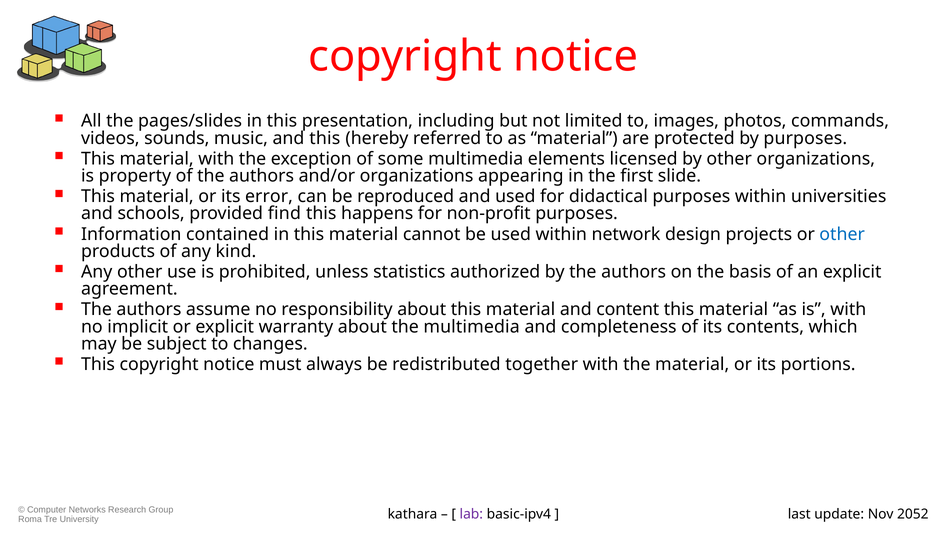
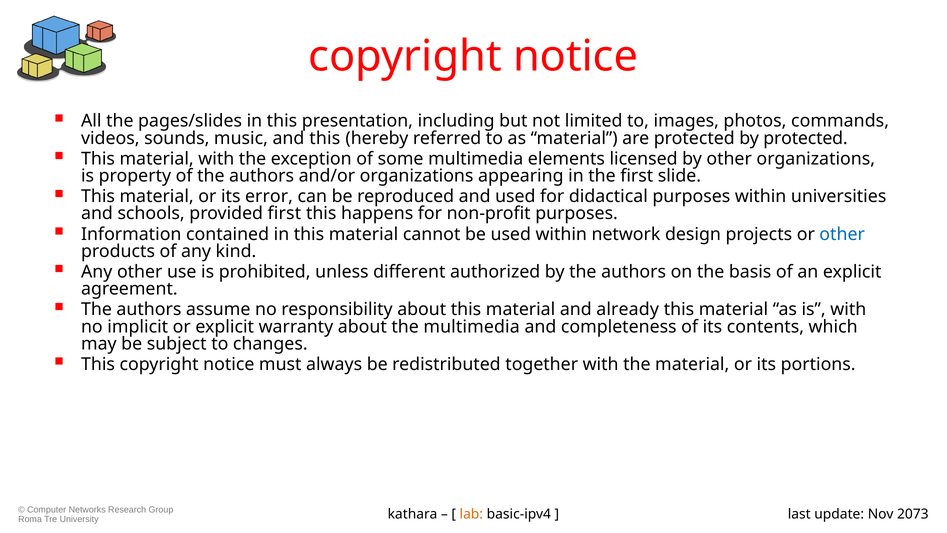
by purposes: purposes -> protected (806, 138)
provided find: find -> first (284, 213)
statistics: statistics -> different (409, 272)
content: content -> already (628, 309)
lab colour: purple -> orange (471, 514)
2052: 2052 -> 2073 (913, 514)
